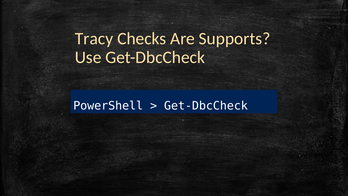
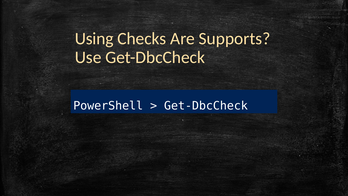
Tracy: Tracy -> Using (94, 39)
